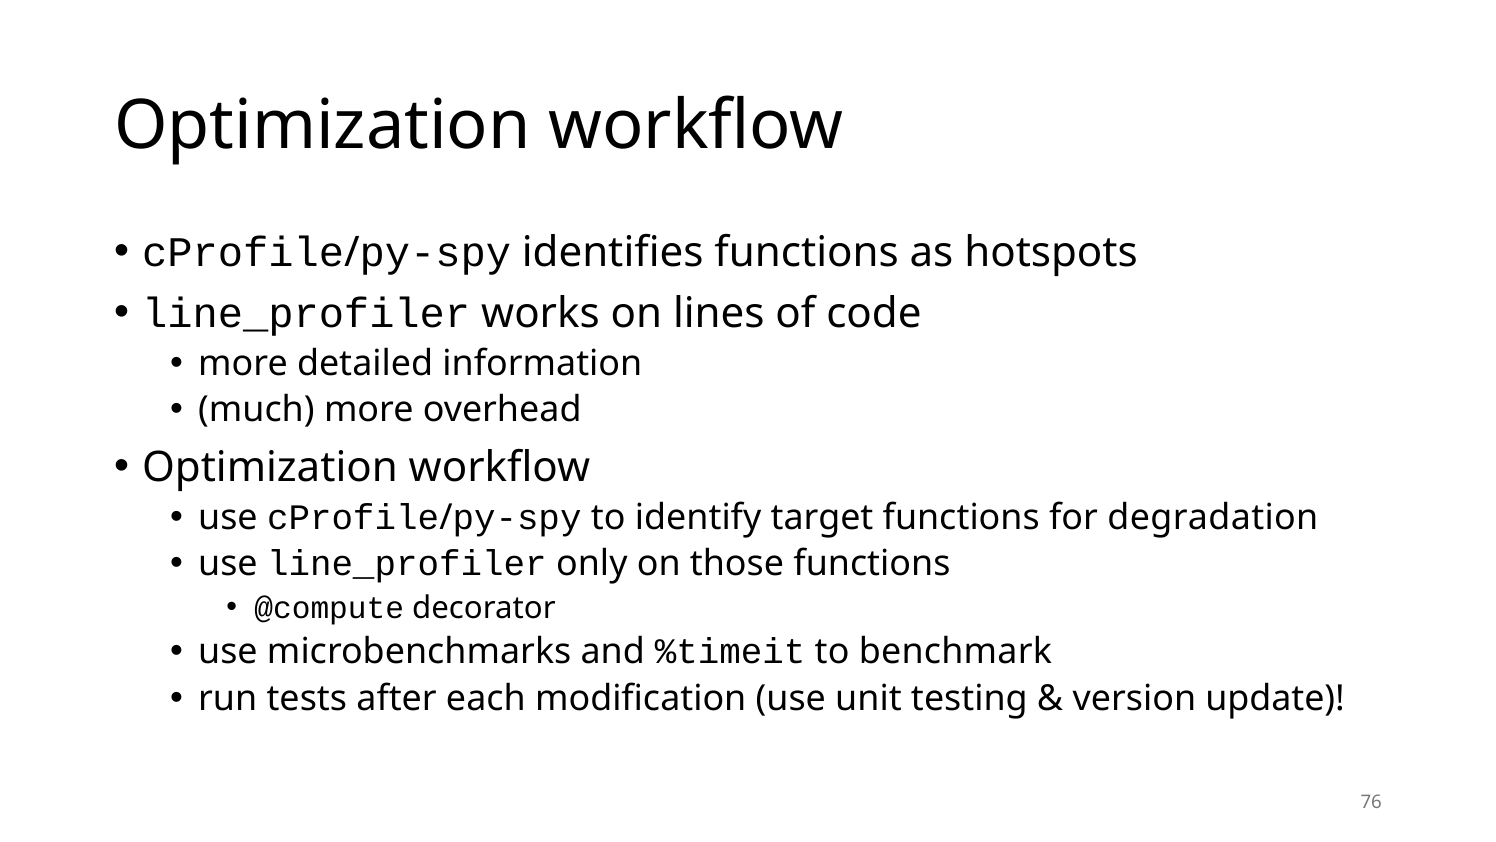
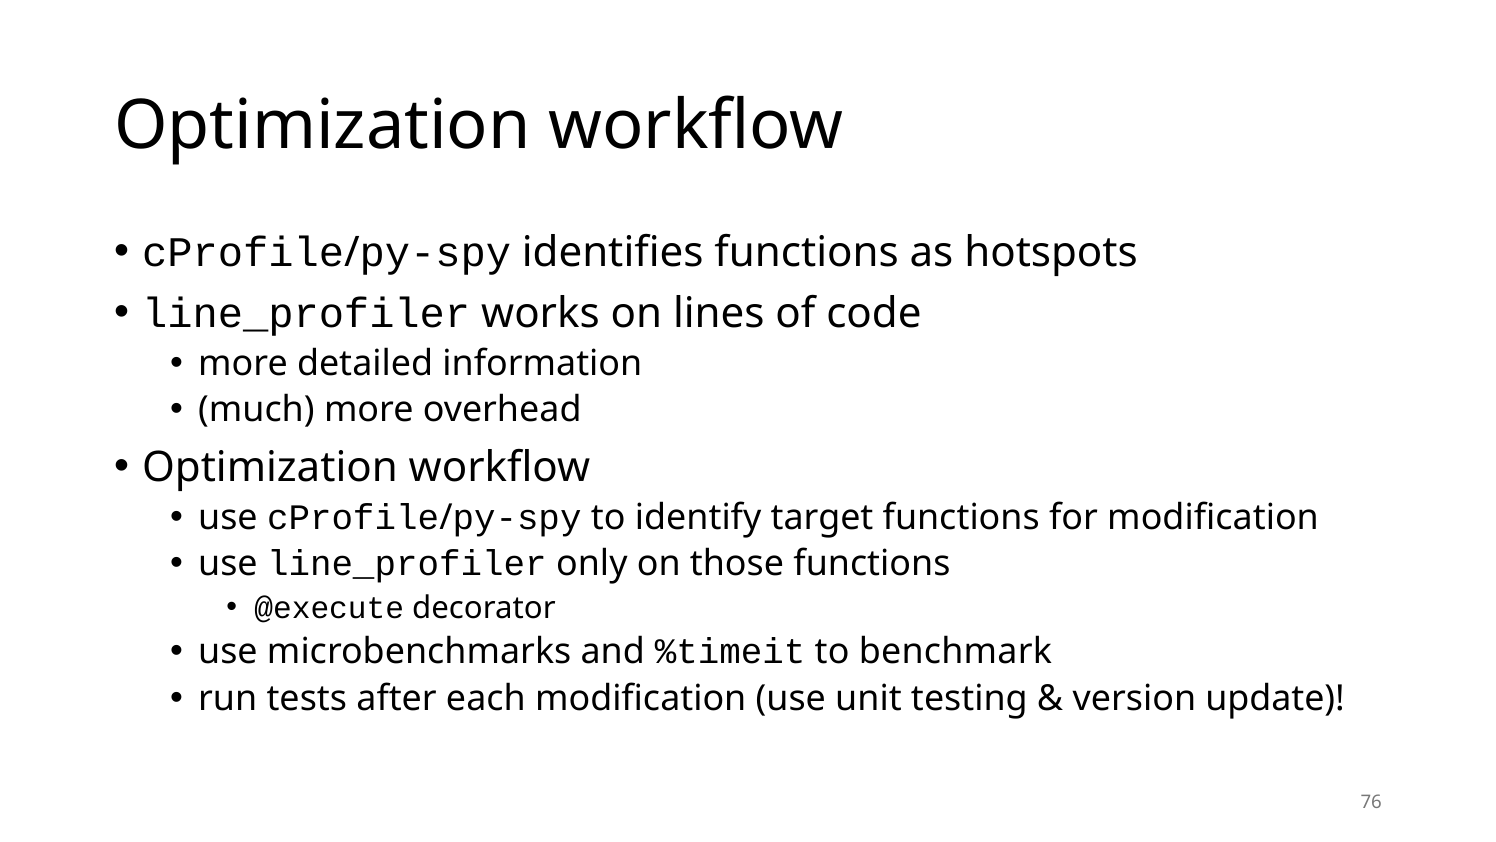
for degradation: degradation -> modification (1213, 517)
@compute: @compute -> @execute (329, 608)
